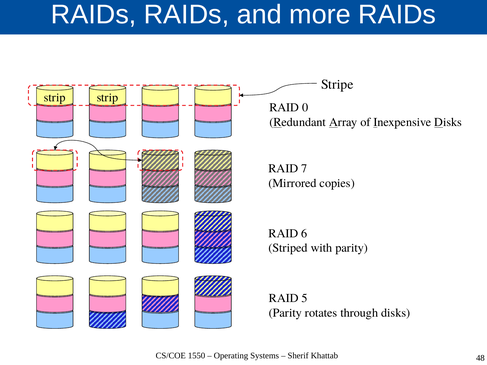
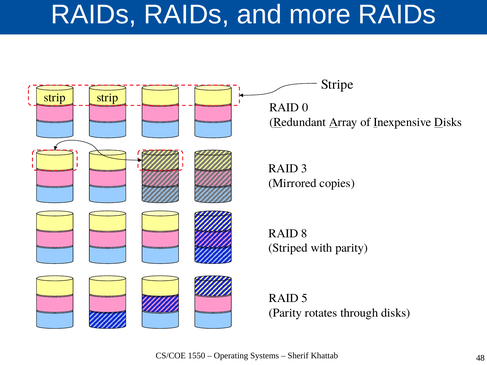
7: 7 -> 3 (304, 169)
6: 6 -> 8 (304, 234)
